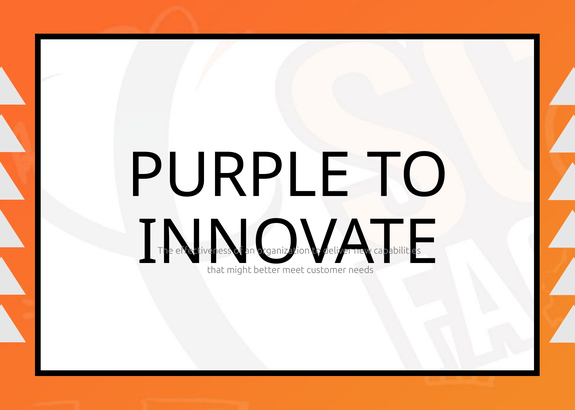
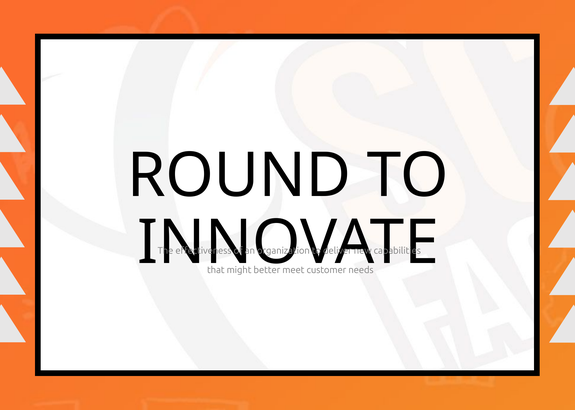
PURPLE: PURPLE -> ROUND (239, 176)
